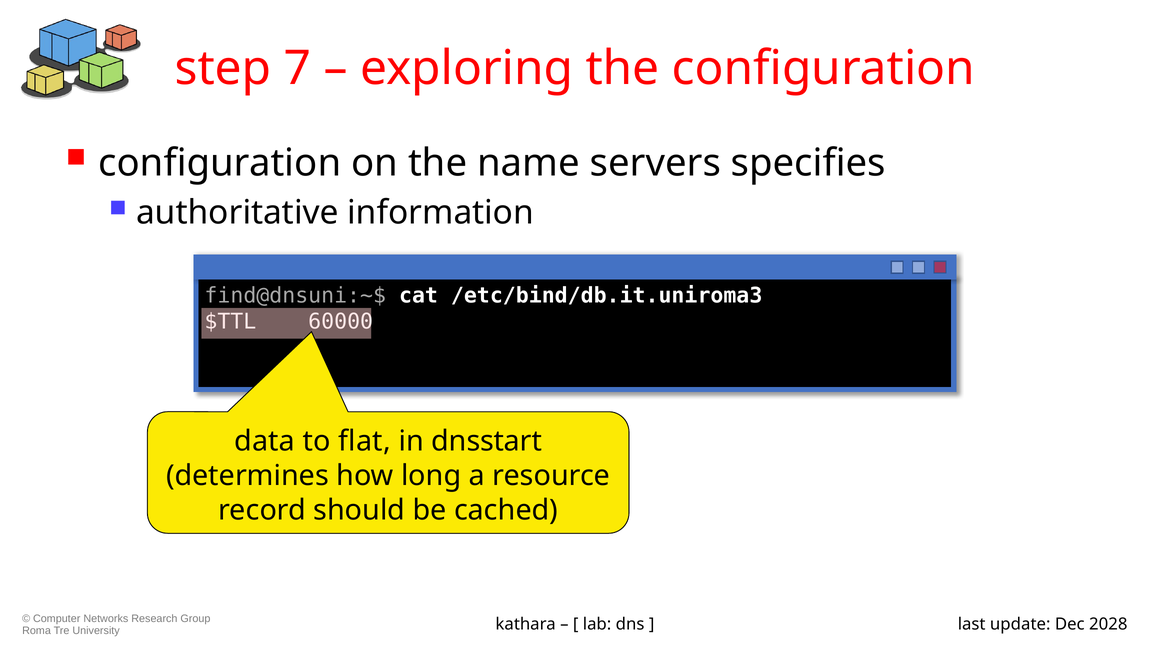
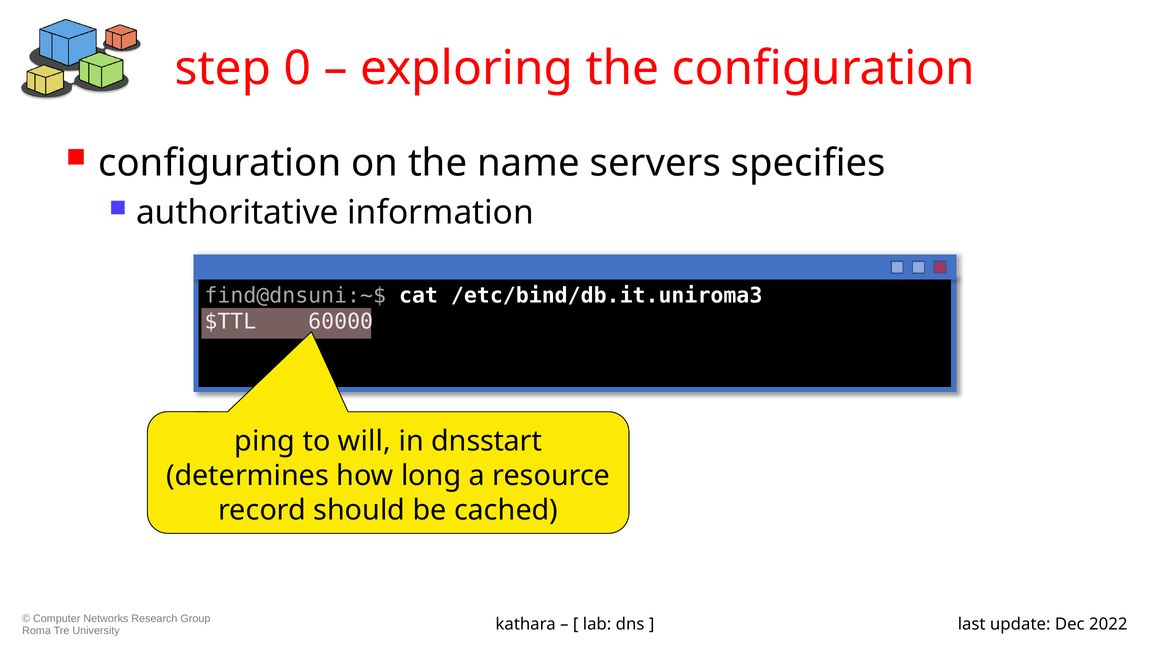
7: 7 -> 0 (297, 68)
data: data -> ping (265, 441)
flat: flat -> will (365, 441)
2028: 2028 -> 2022 (1108, 624)
